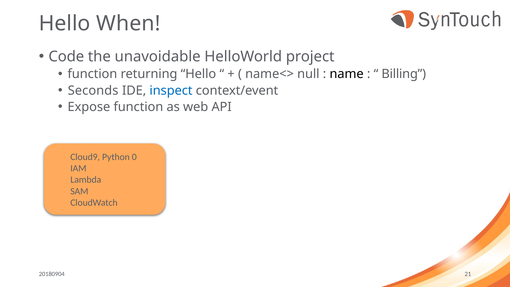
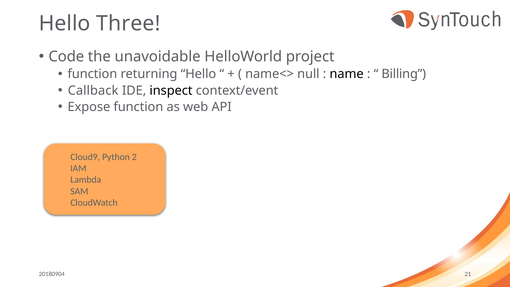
When: When -> Three (128, 24)
Seconds: Seconds -> Callback (93, 90)
inspect colour: blue -> black (171, 90)
0: 0 -> 2 (134, 157)
